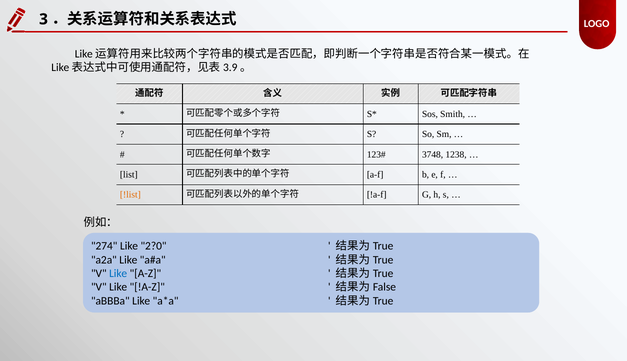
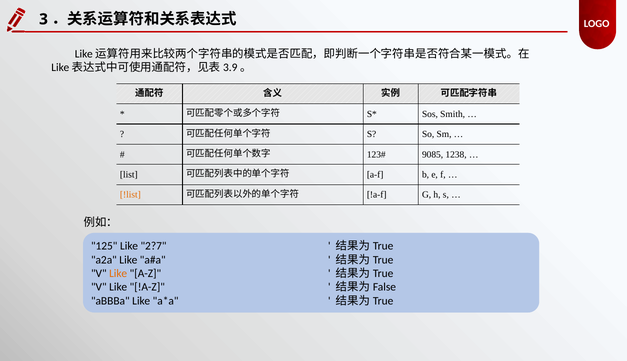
3748: 3748 -> 9085 (433, 154)
274: 274 -> 125 (104, 246)
2?0: 2?0 -> 2?7 (154, 246)
Like colour: blue -> orange (118, 273)
